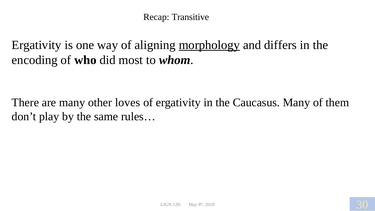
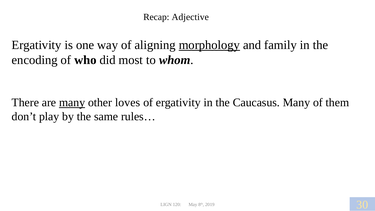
Transitive: Transitive -> Adjective (190, 17)
differs: differs -> family (281, 45)
many underline: none -> present (72, 103)
